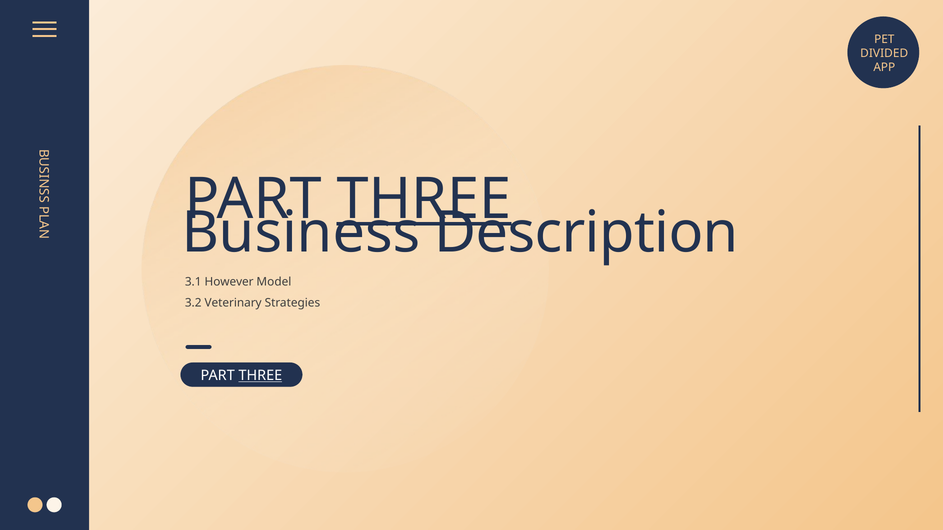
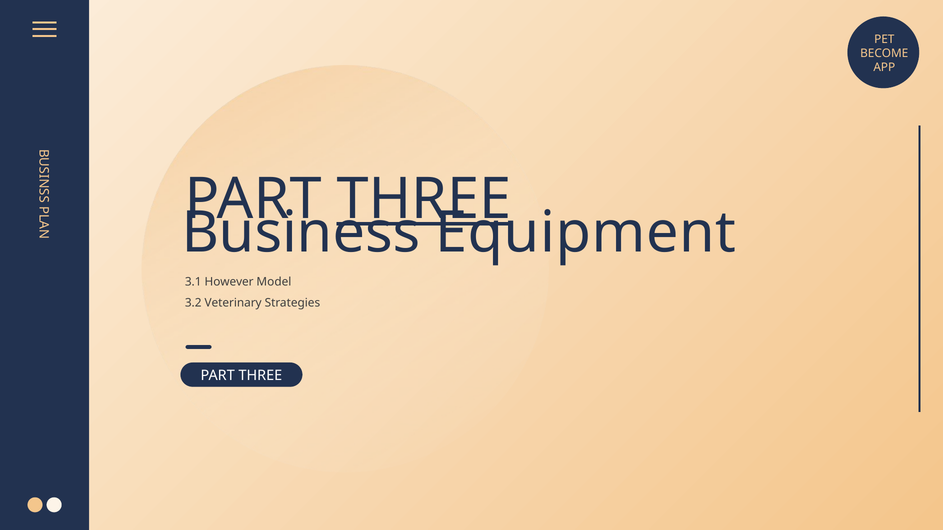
DIVIDED: DIVIDED -> BECOME (884, 53)
Description: Description -> Equipment (586, 233)
THREE underline: present -> none (260, 376)
